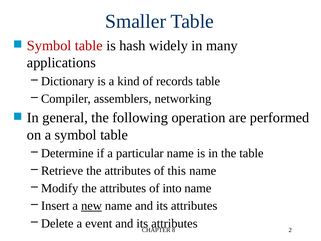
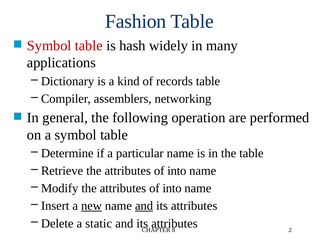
Smaller: Smaller -> Fashion (136, 21)
this: this -> into (177, 171)
and underline: none -> present (144, 206)
event: event -> static (99, 223)
